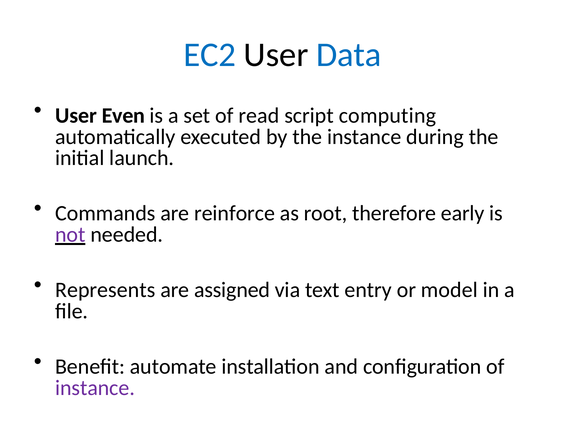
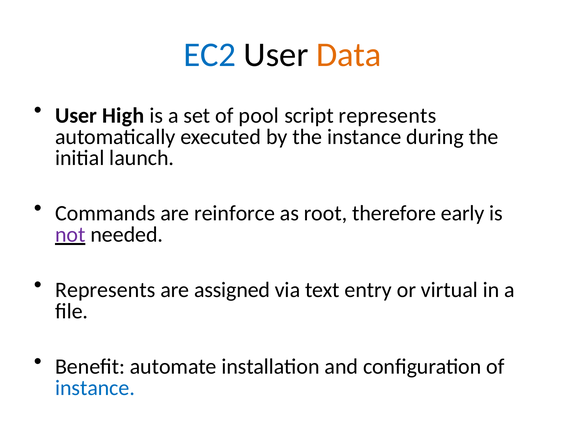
Data colour: blue -> orange (349, 55)
Even: Even -> High (123, 116)
read: read -> pool (259, 116)
script computing: computing -> represents (387, 116)
model: model -> virtual (449, 290)
instance colour: purple -> blue (95, 388)
